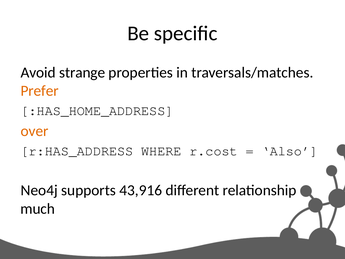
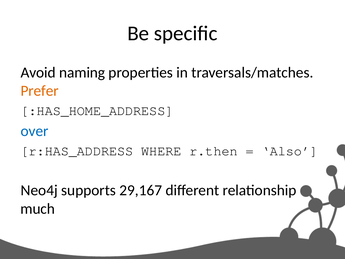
strange: strange -> naming (82, 72)
over colour: orange -> blue (35, 131)
r.cost: r.cost -> r.then (214, 151)
43,916: 43,916 -> 29,167 (141, 190)
